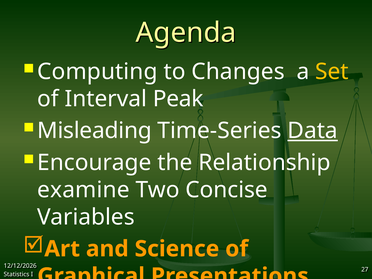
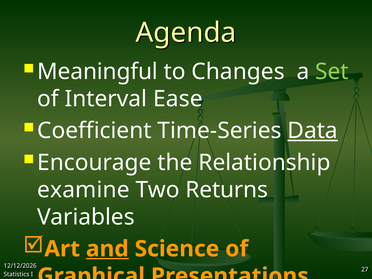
Computing: Computing -> Meaningful (98, 72)
Set colour: yellow -> light green (332, 72)
Peak: Peak -> Ease (178, 99)
Misleading: Misleading -> Coefficient (94, 131)
Concise: Concise -> Returns (227, 190)
and underline: none -> present (107, 249)
